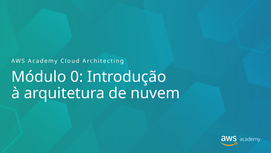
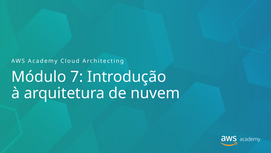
0: 0 -> 7 (77, 76)
